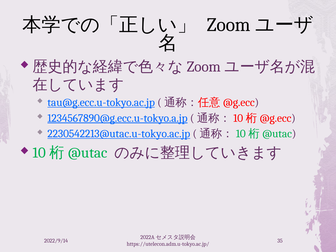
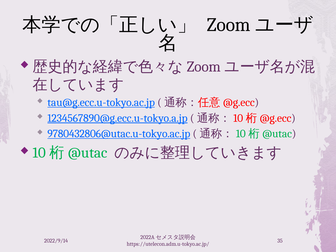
2230542213@utac.u-tokyo.ac.jp: 2230542213@utac.u-tokyo.ac.jp -> 9780432806@utac.u-tokyo.ac.jp (119, 134)
